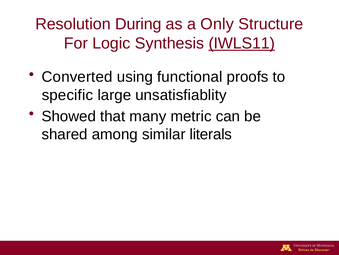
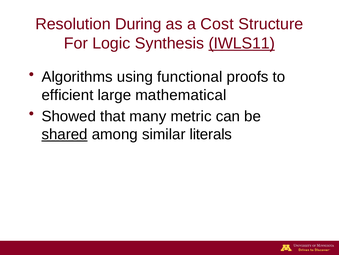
Only: Only -> Cost (217, 24)
Converted: Converted -> Algorithms (77, 77)
specific: specific -> efficient (67, 95)
unsatisfiablity: unsatisfiablity -> mathematical (181, 95)
shared underline: none -> present (65, 134)
